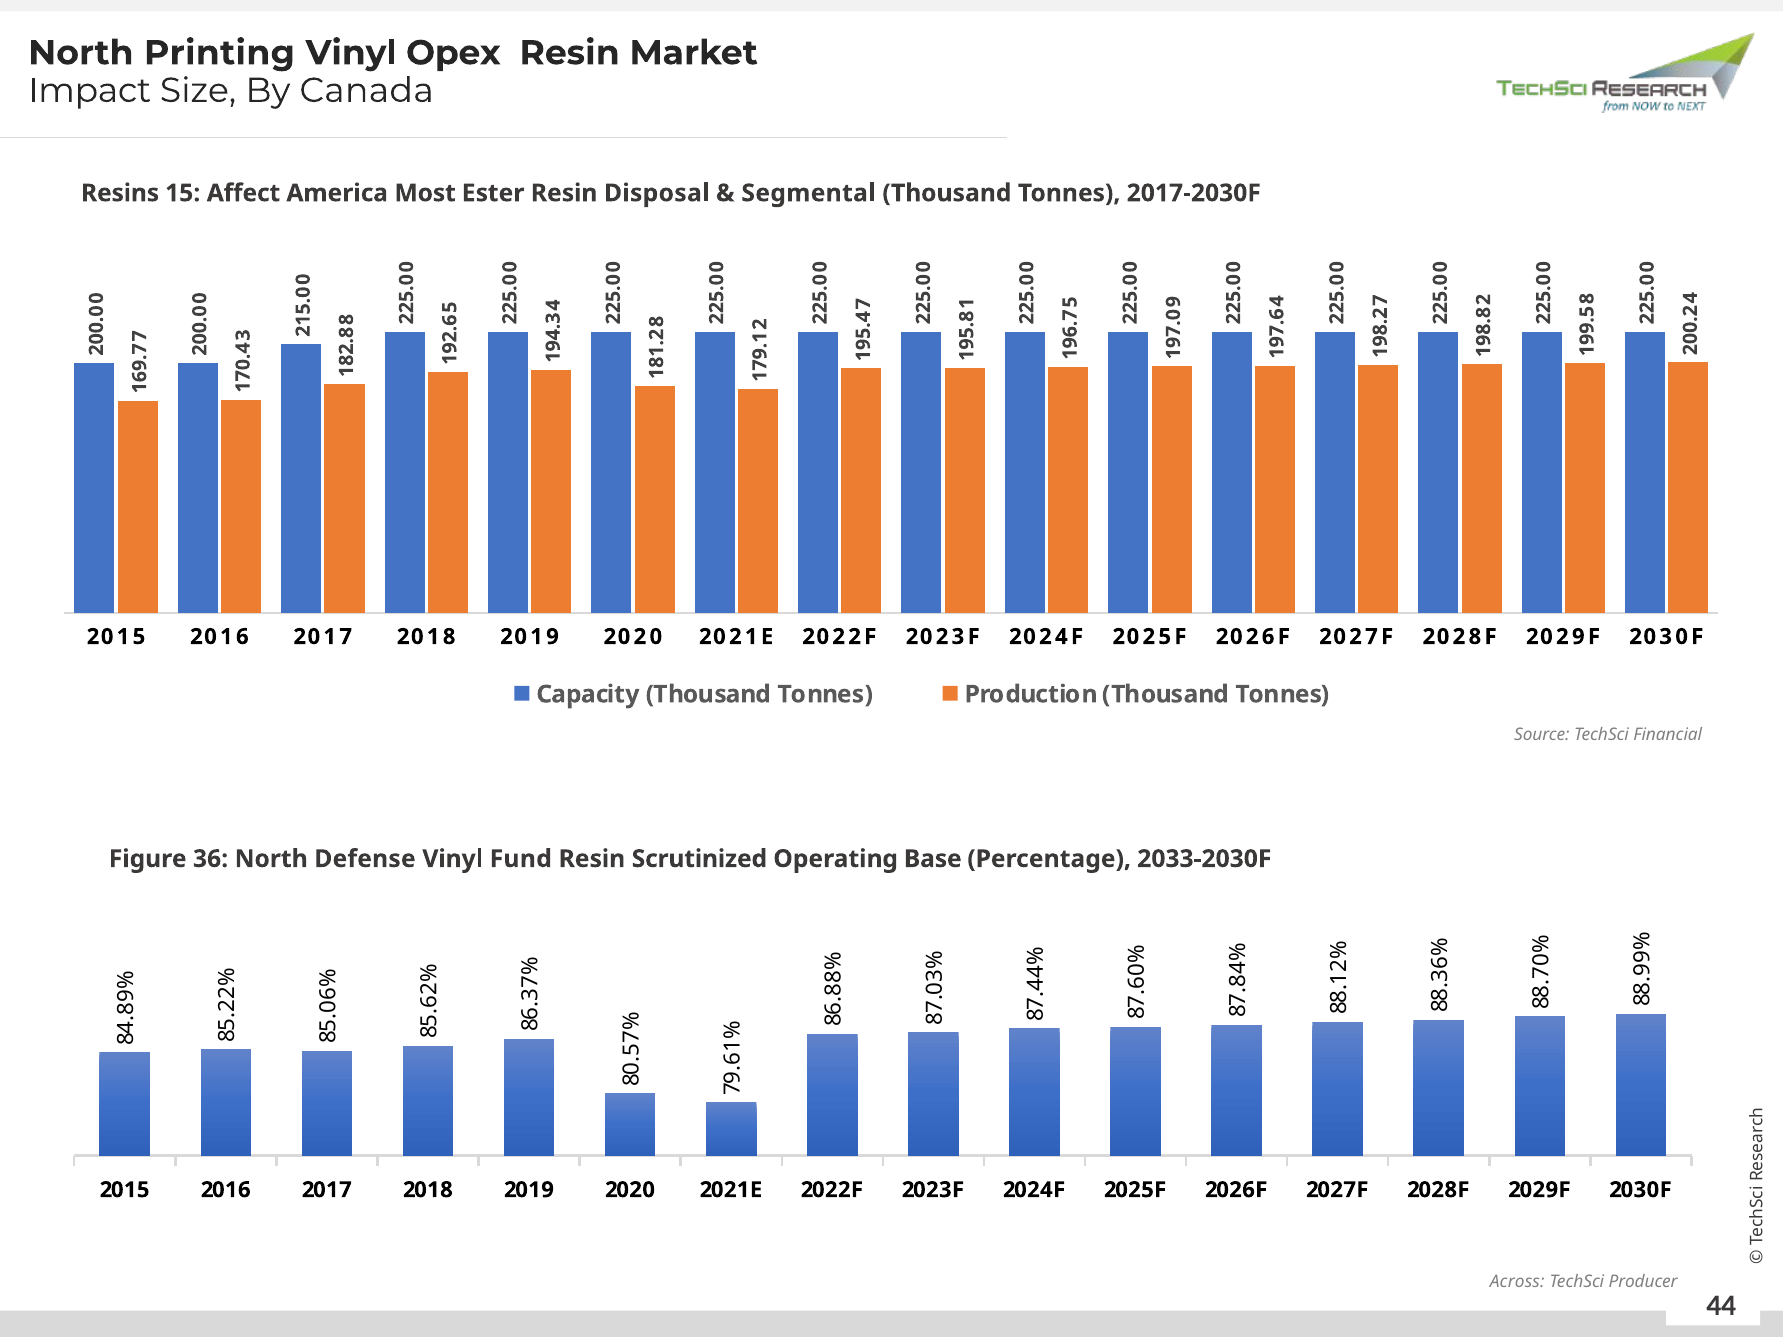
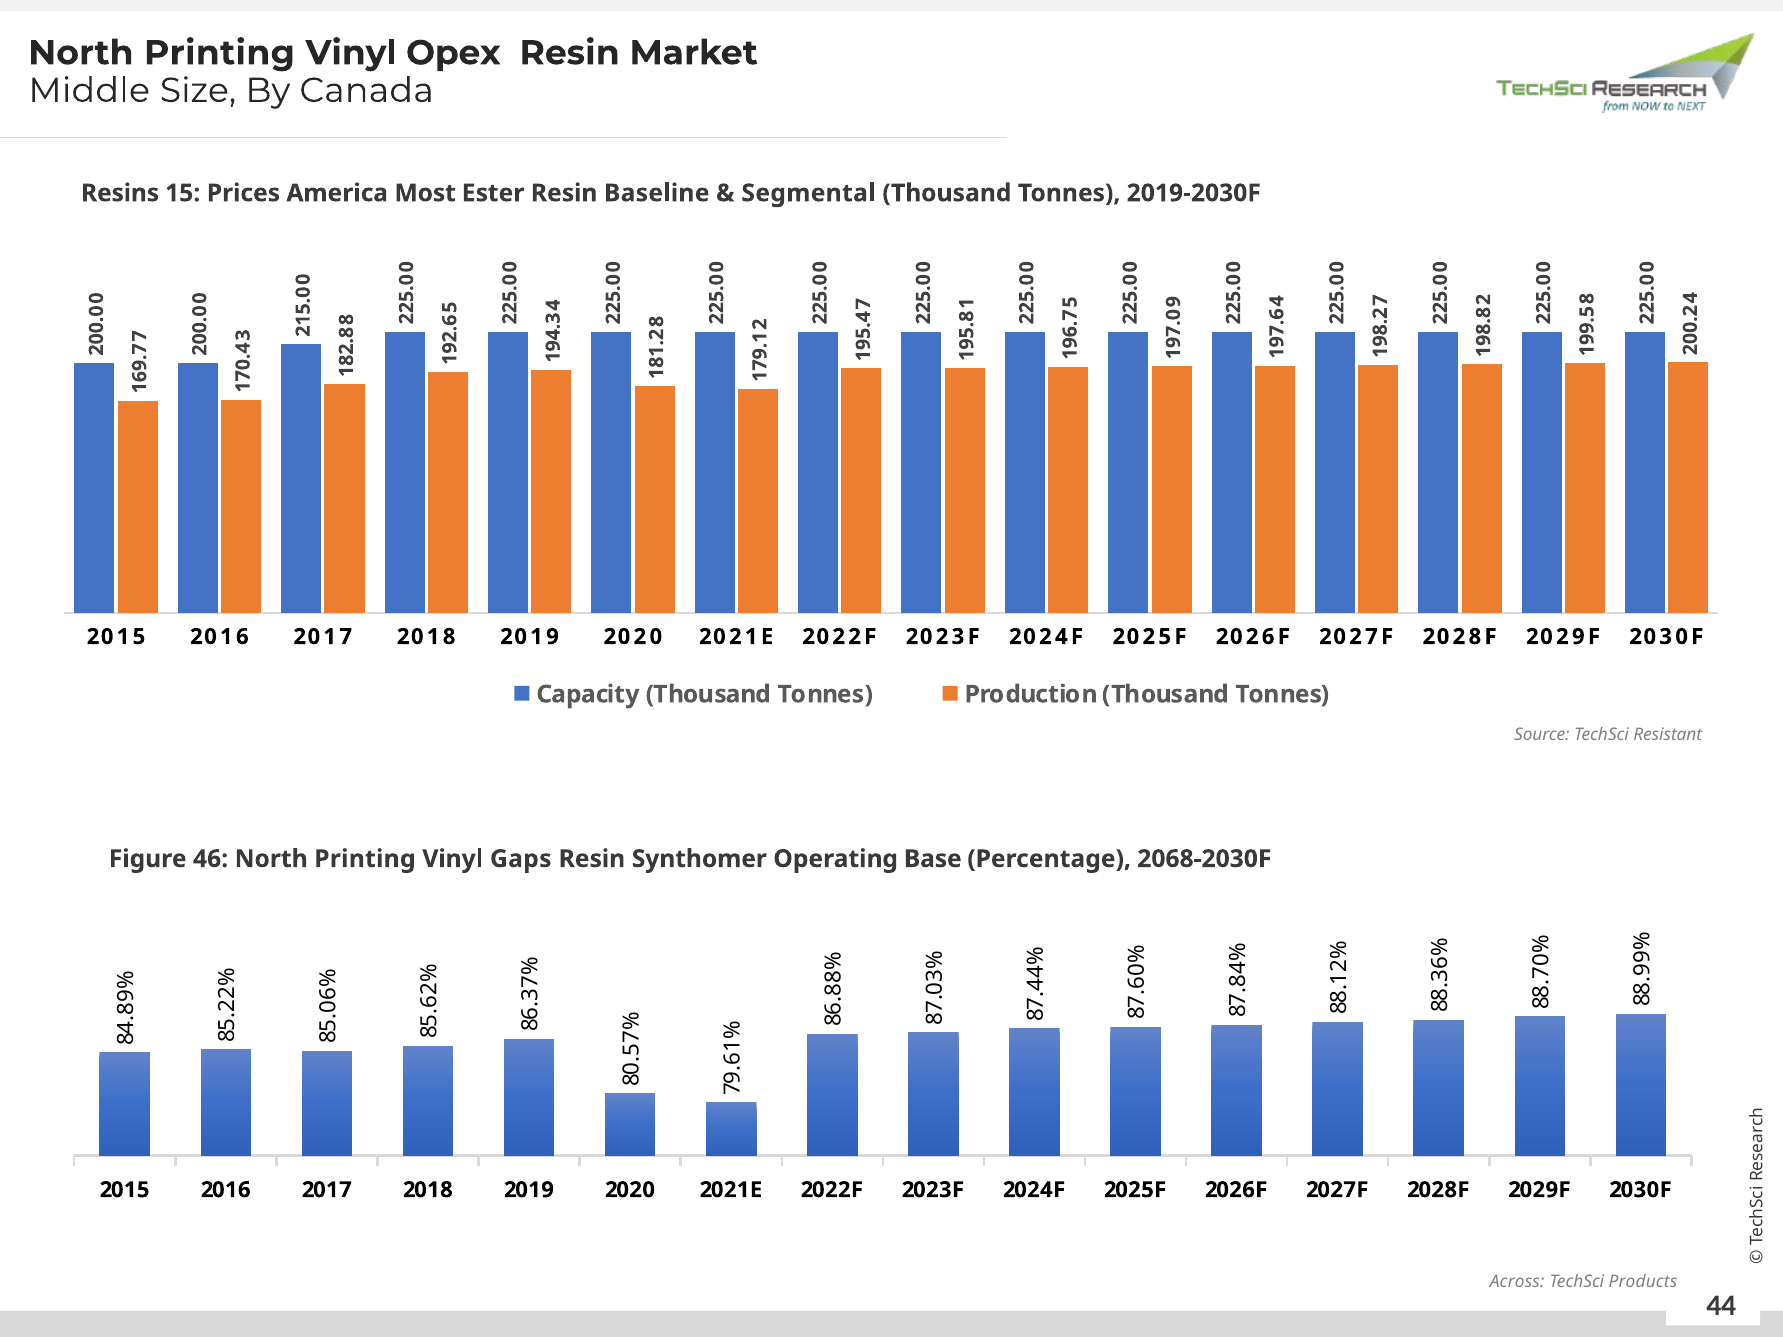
Impact: Impact -> Middle (89, 90)
Affect: Affect -> Prices (243, 193)
Disposal: Disposal -> Baseline (657, 193)
2017-2030F: 2017-2030F -> 2019-2030F (1194, 193)
Financial: Financial -> Resistant (1668, 735)
36: 36 -> 46 (211, 859)
Defense: Defense -> Printing (365, 859)
Fund: Fund -> Gaps (521, 859)
Scrutinized: Scrutinized -> Synthomer (699, 859)
2033-2030F: 2033-2030F -> 2068-2030F (1204, 859)
Producer: Producer -> Products (1643, 1282)
